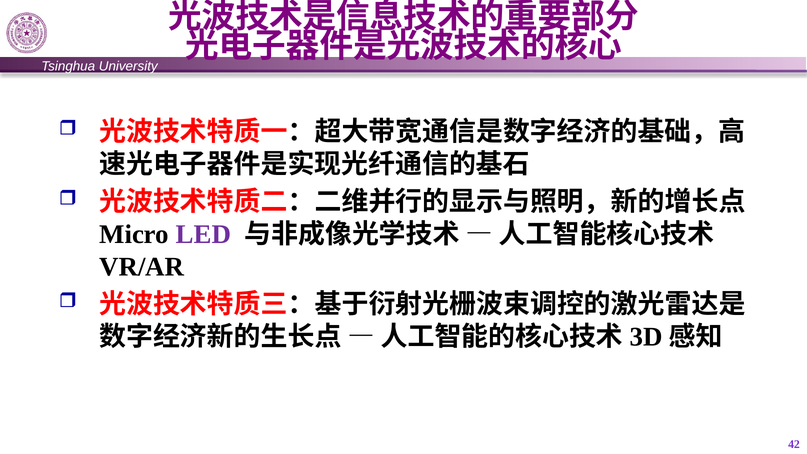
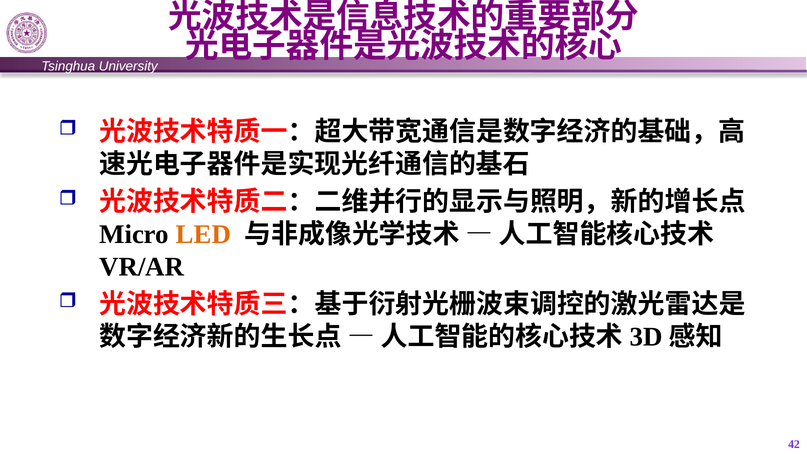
LED colour: purple -> orange (203, 234)
